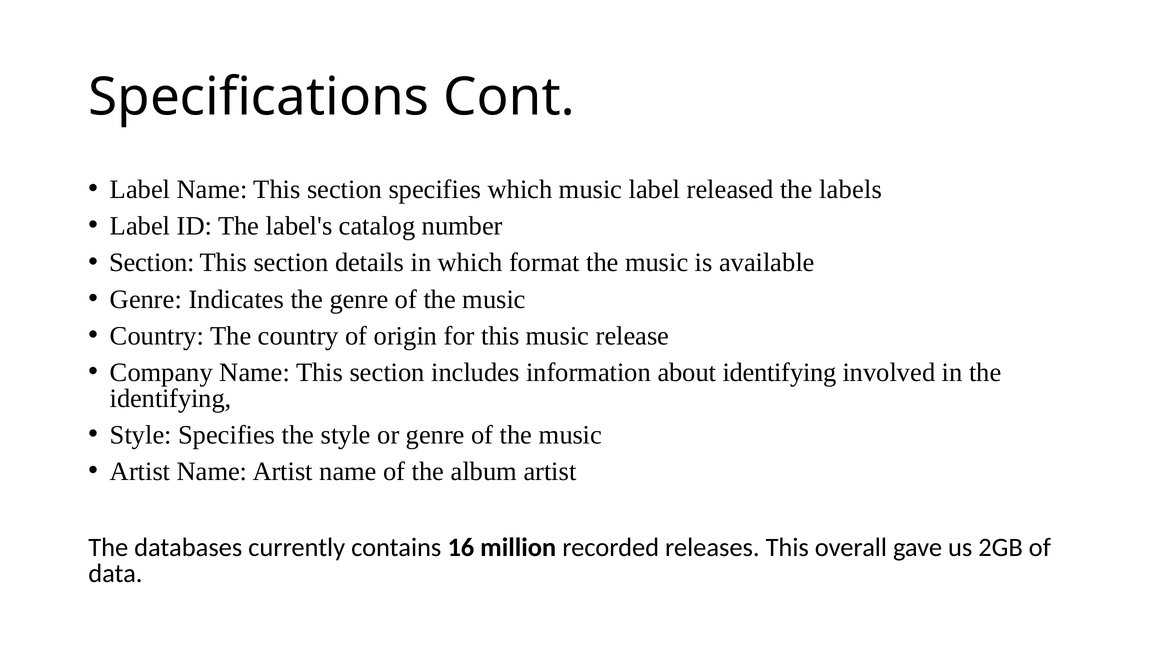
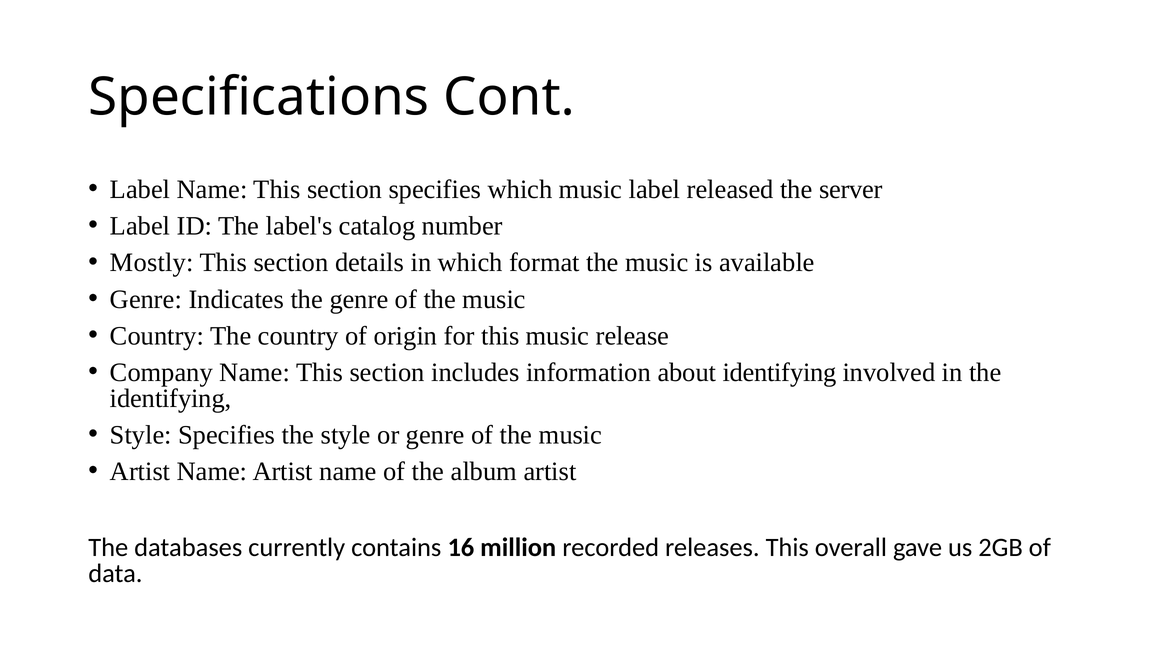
labels: labels -> server (851, 190)
Section: Section -> Mostly (152, 263)
